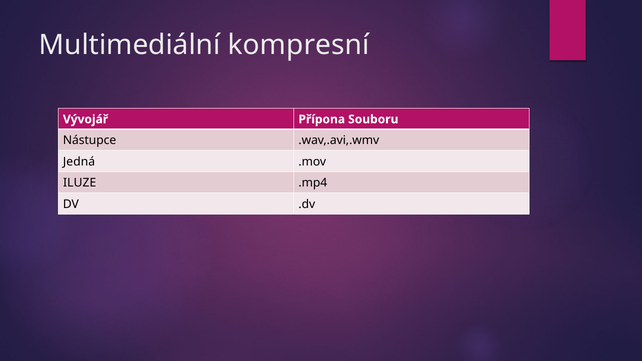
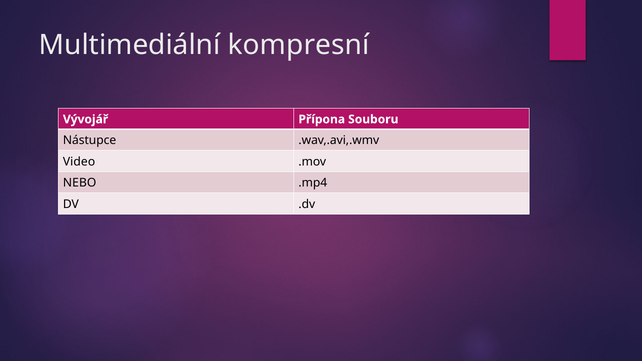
Jedná: Jedná -> Video (79, 162)
ILUZE: ILUZE -> NEBO (80, 183)
